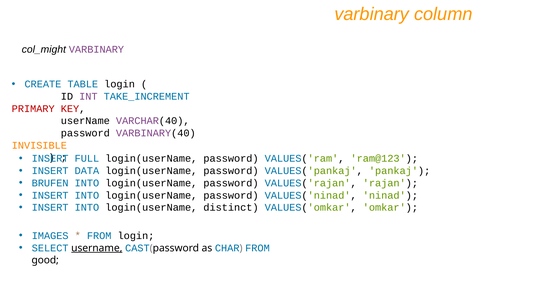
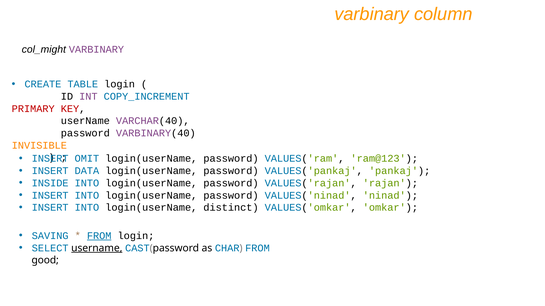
TAKE_INCREMENT: TAKE_INCREMENT -> COPY_INCREMENT (147, 97)
FULL: FULL -> OMIT (87, 159)
BRUFEN: BRUFEN -> INSIDE (50, 183)
IMAGES: IMAGES -> SAVING (50, 236)
FROM underline: none -> present (99, 236)
